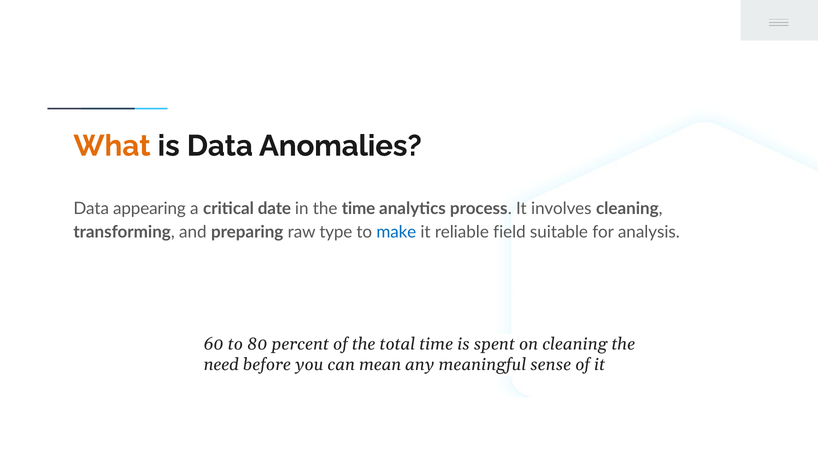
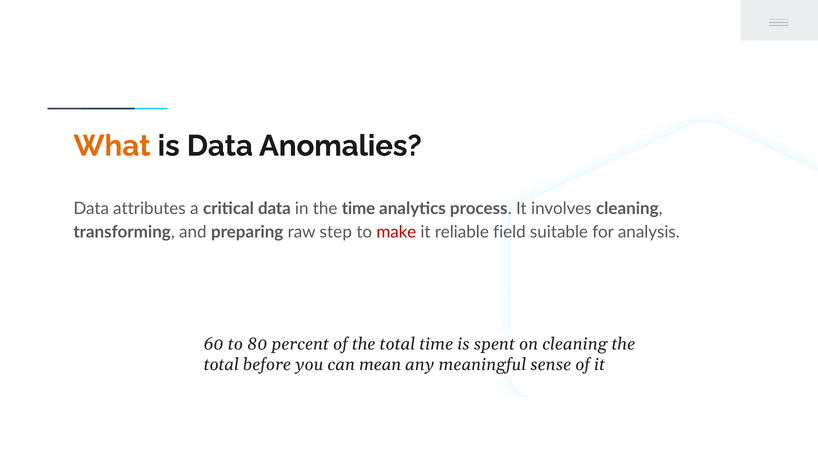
appearing: appearing -> attributes (149, 209)
critical date: date -> data (274, 209)
type: type -> step (336, 232)
make colour: blue -> red (396, 232)
need: need -> total (221, 365)
